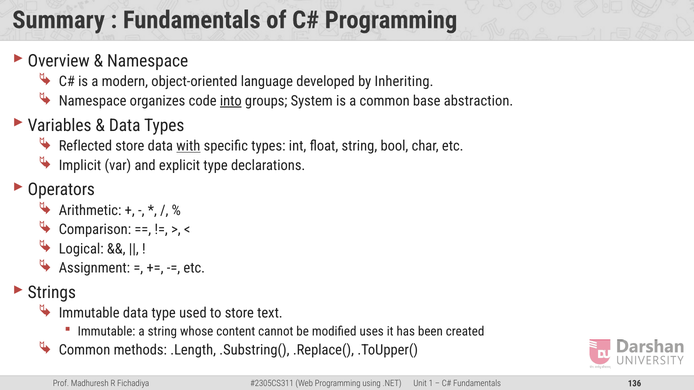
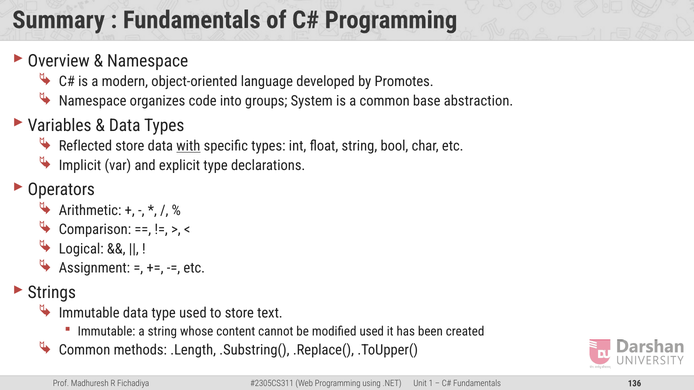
Inheriting: Inheriting -> Promotes (404, 82)
into underline: present -> none (231, 101)
modified uses: uses -> used (372, 332)
